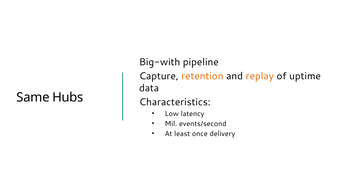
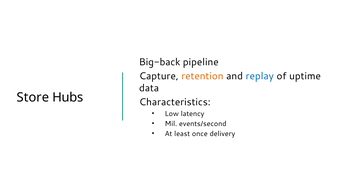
Big-with: Big-with -> Big-back (160, 62)
replay colour: orange -> blue (260, 76)
Same: Same -> Store (33, 97)
